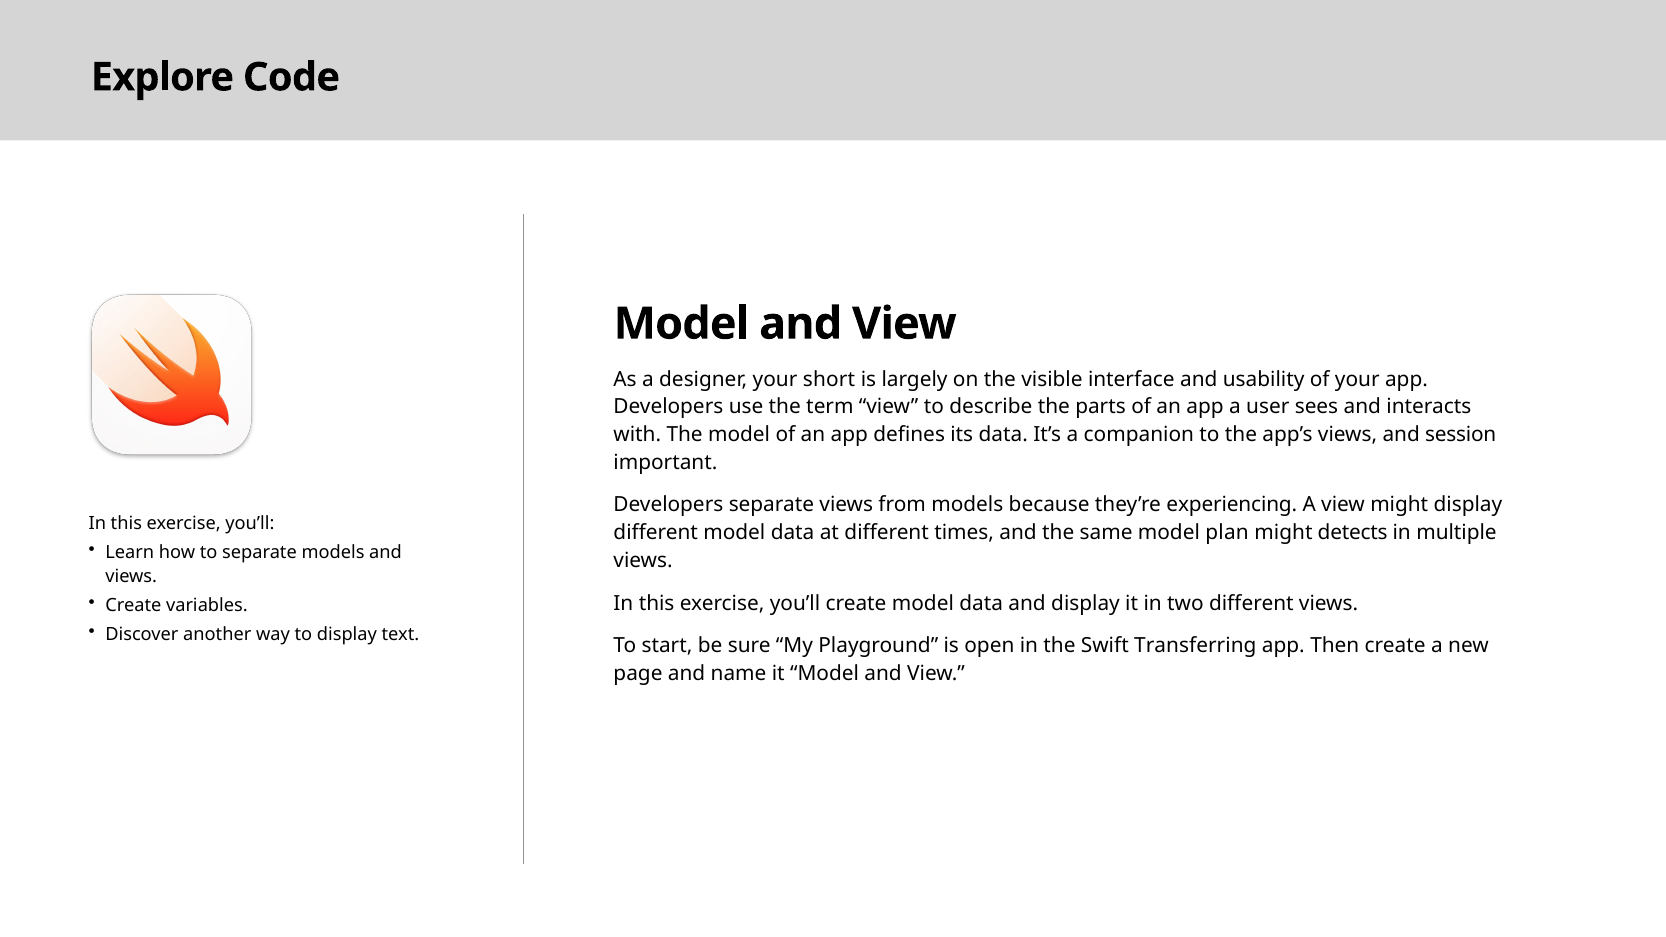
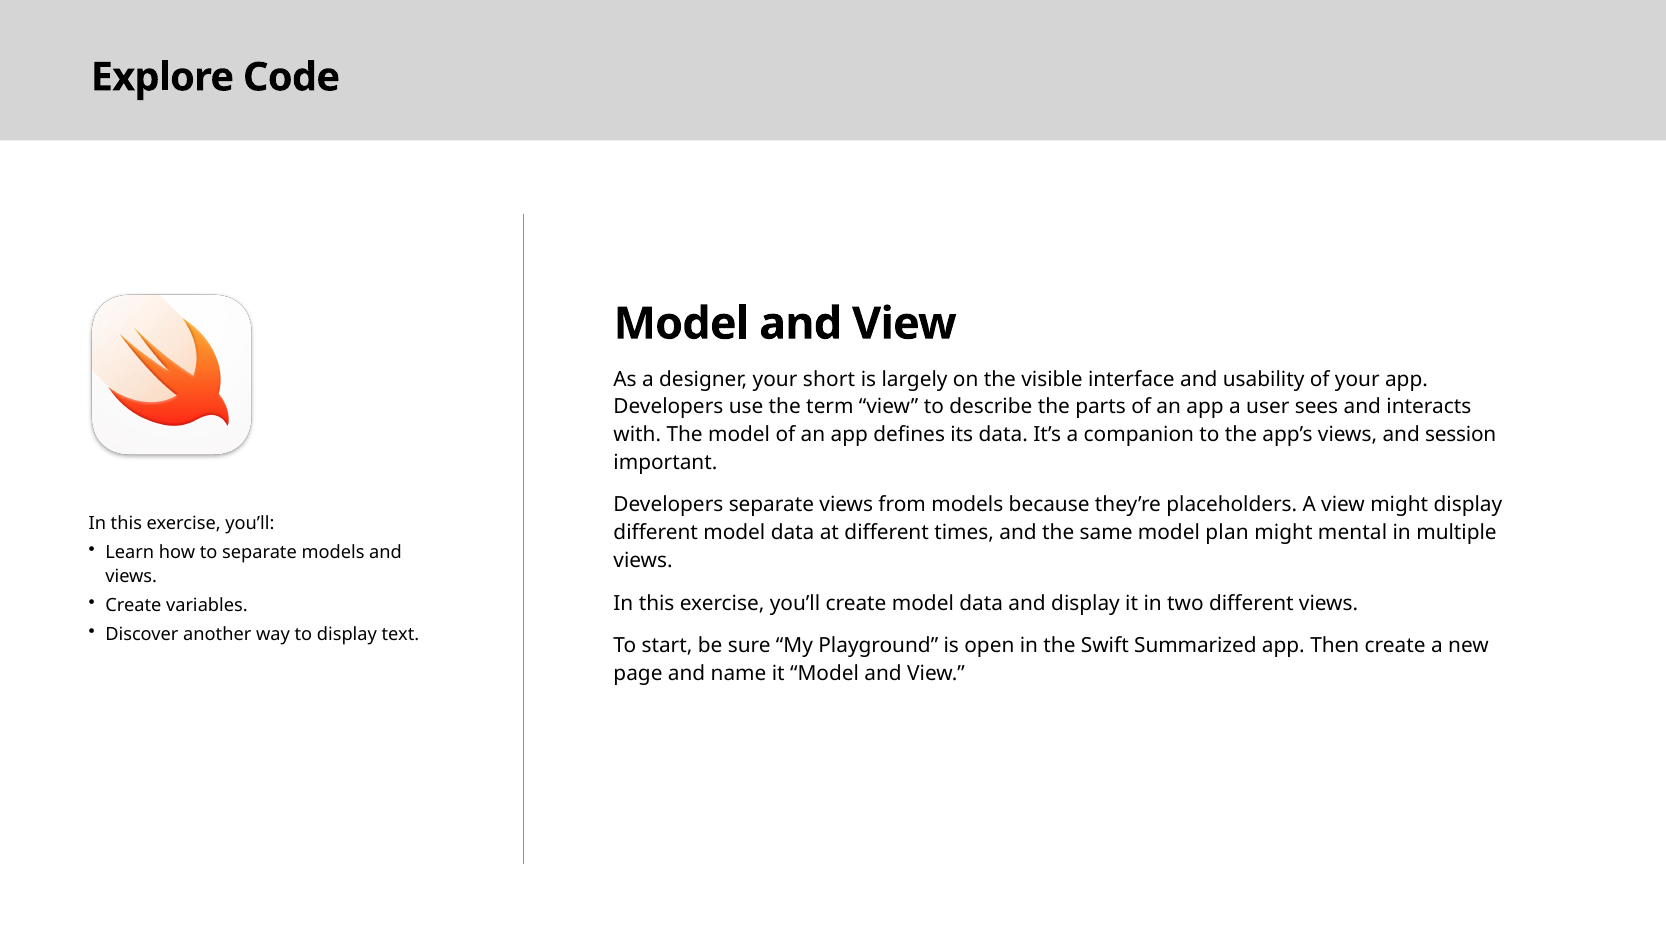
experiencing: experiencing -> placeholders (1232, 505)
detects: detects -> mental (1353, 533)
Transferring: Transferring -> Summarized (1195, 646)
